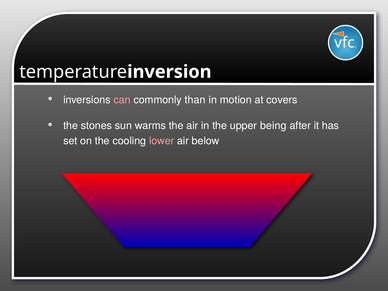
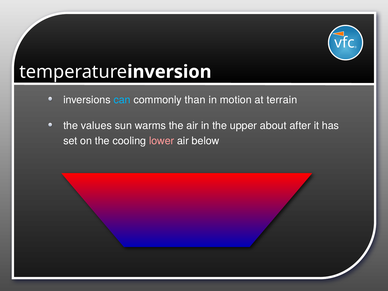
can colour: pink -> light blue (122, 100)
covers: covers -> terrain (282, 100)
stones: stones -> values (96, 126)
being: being -> about (273, 126)
